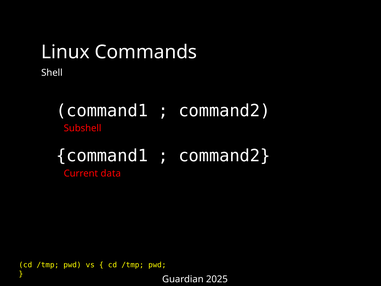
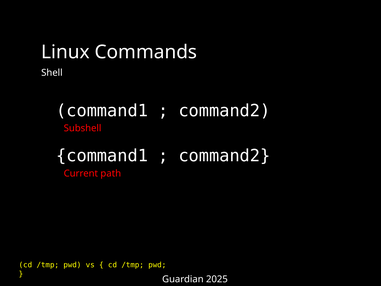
data: data -> path (111, 173)
